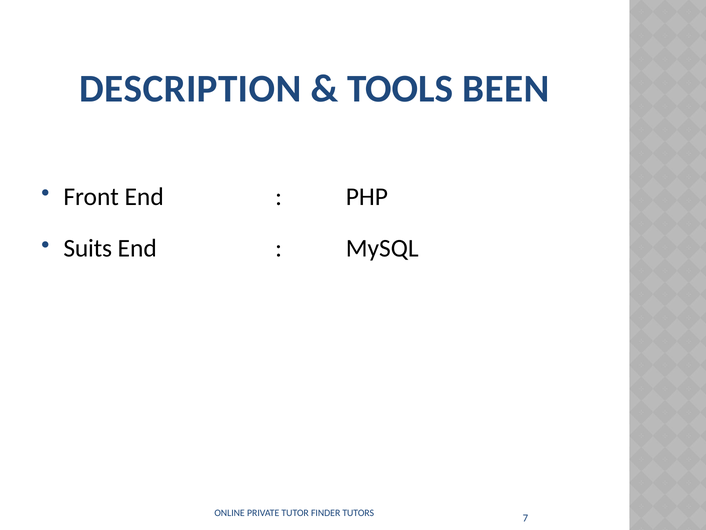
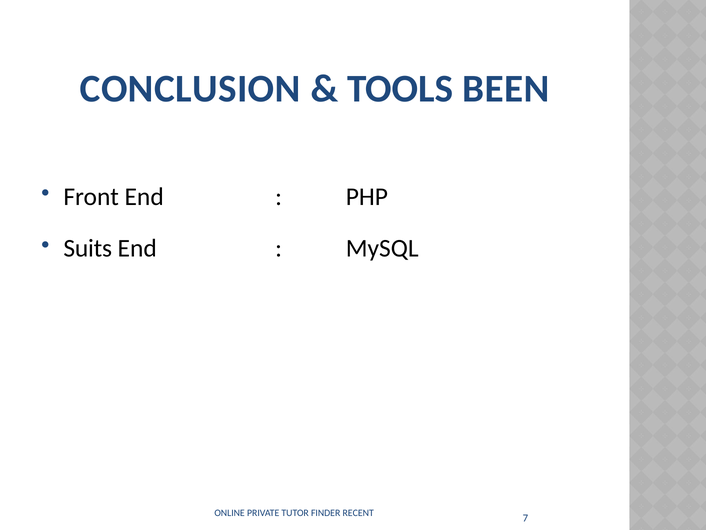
DESCRIPTION: DESCRIPTION -> CONCLUSION (190, 89)
TUTORS: TUTORS -> RECENT (358, 513)
